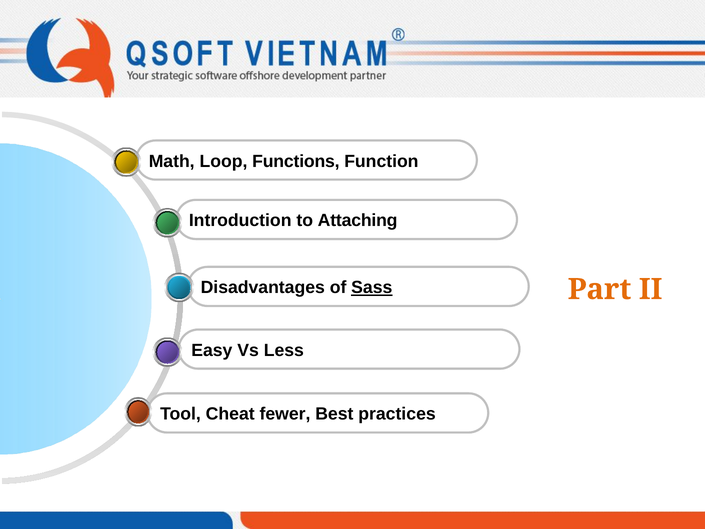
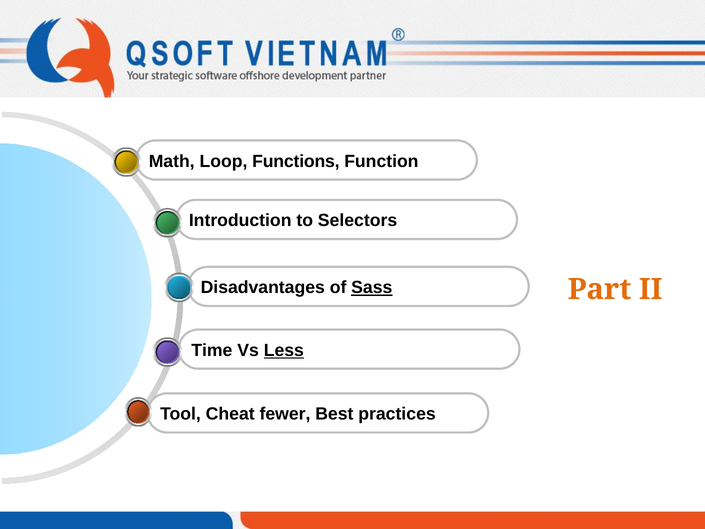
Attaching: Attaching -> Selectors (358, 221)
Easy: Easy -> Time (212, 350)
Less underline: none -> present (284, 350)
